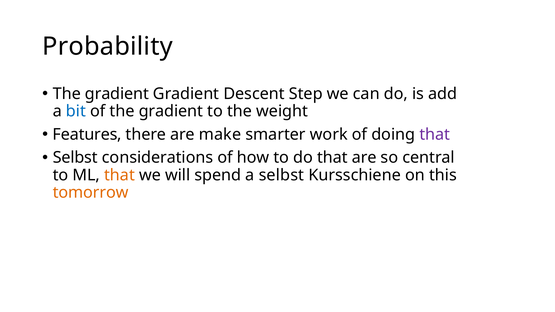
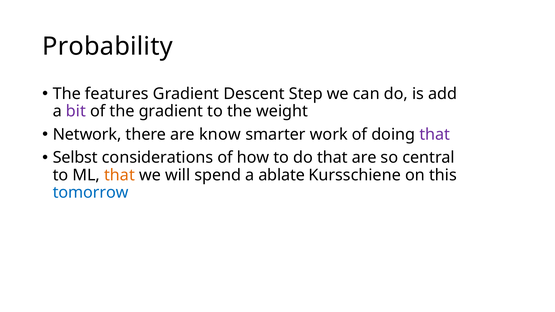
gradient: gradient -> features (117, 94)
bit colour: blue -> purple (76, 111)
Features: Features -> Network (87, 134)
make: make -> know (220, 134)
a selbst: selbst -> ablate (282, 175)
tomorrow colour: orange -> blue (91, 193)
